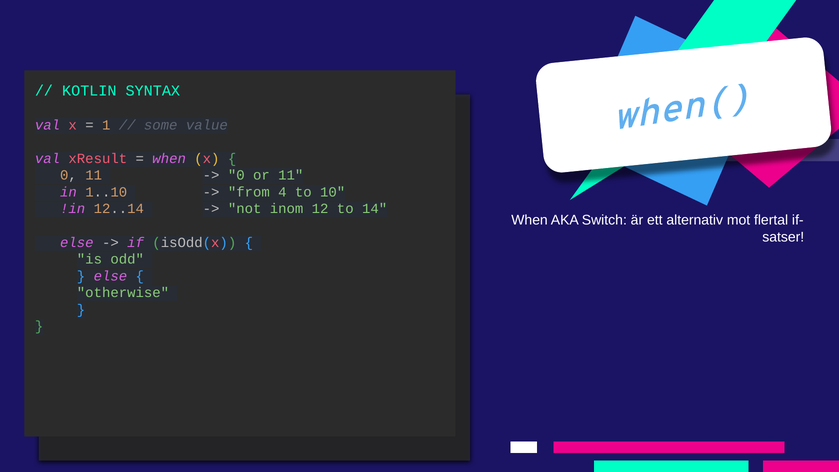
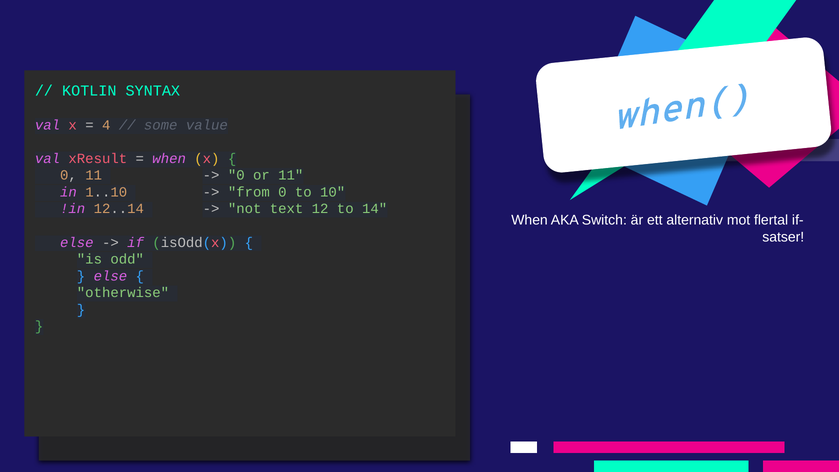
1: 1 -> 4 (106, 125)
from 4: 4 -> 0 (282, 192)
inom: inom -> text (287, 209)
